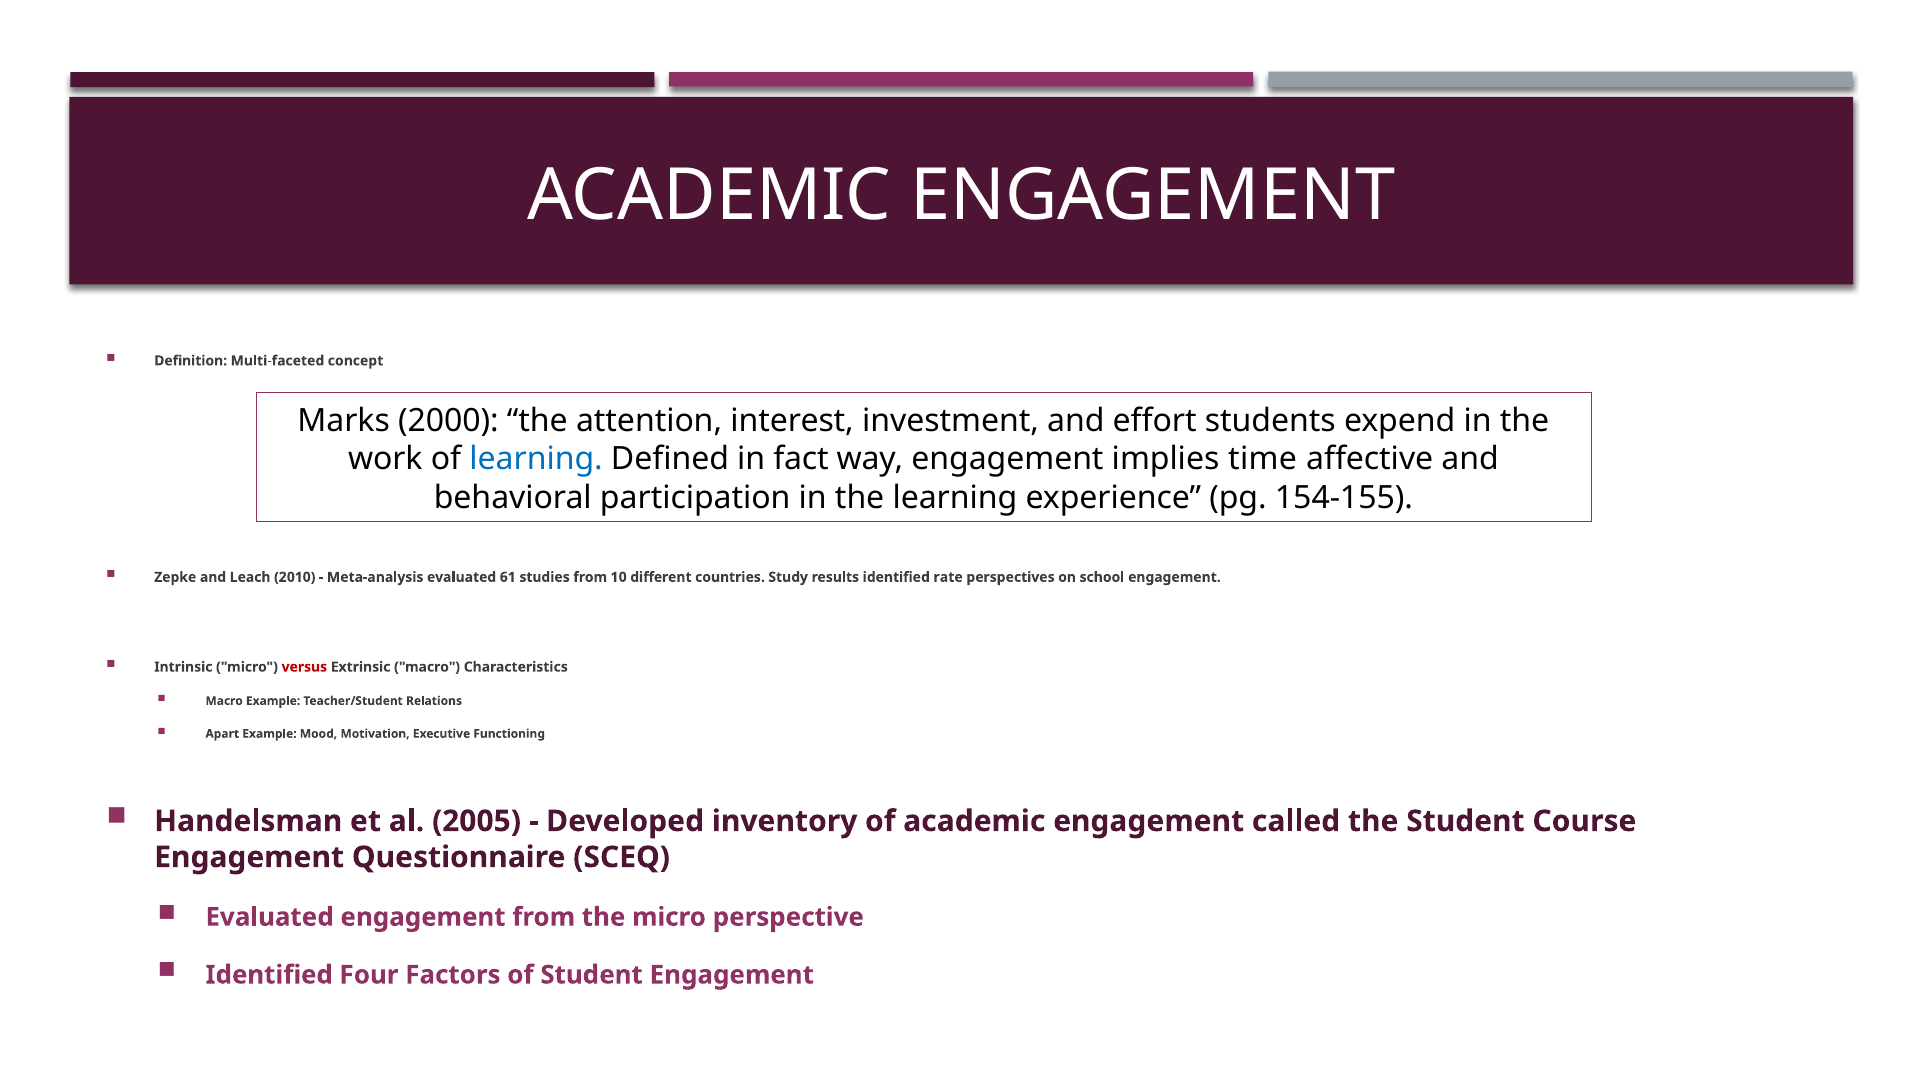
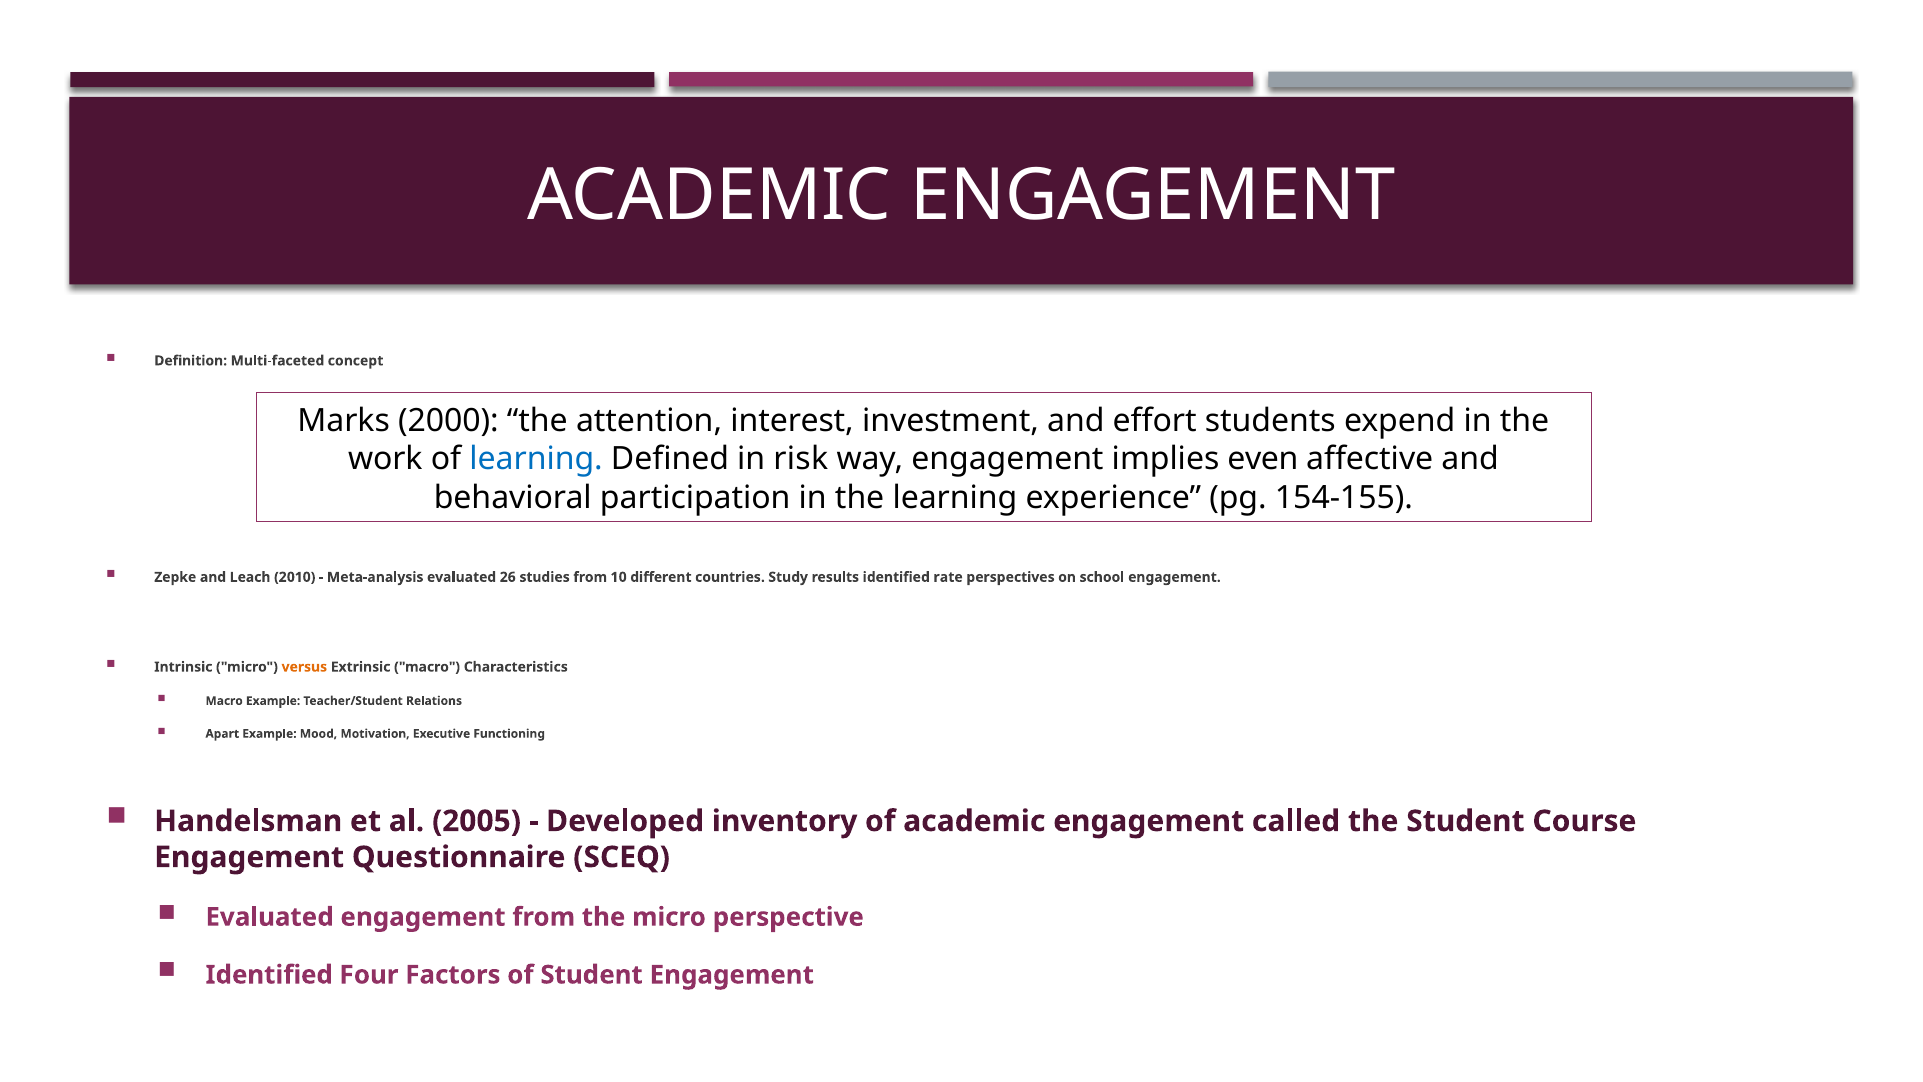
fact: fact -> risk (801, 459)
time: time -> even (1263, 459)
61: 61 -> 26 (508, 577)
versus colour: red -> orange (304, 667)
